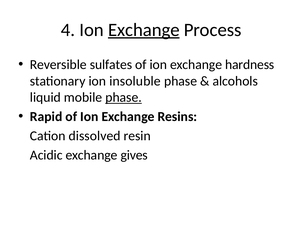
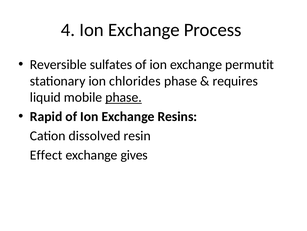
Exchange underline: present -> none (144, 30)
hardness: hardness -> permutit (250, 64)
insoluble: insoluble -> chlorides (135, 81)
alcohols: alcohols -> requires (235, 81)
Acidic: Acidic -> Effect (46, 154)
